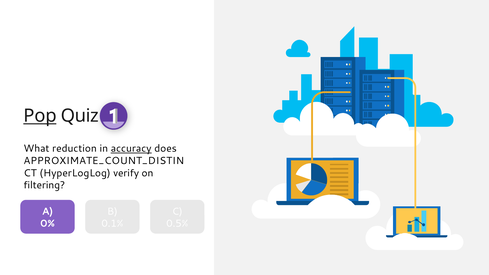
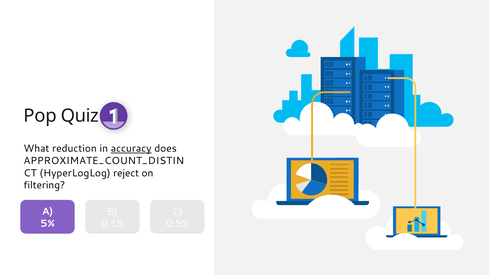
Pop underline: present -> none (40, 116)
verify: verify -> reject (126, 173)
0%: 0% -> 5% (47, 223)
